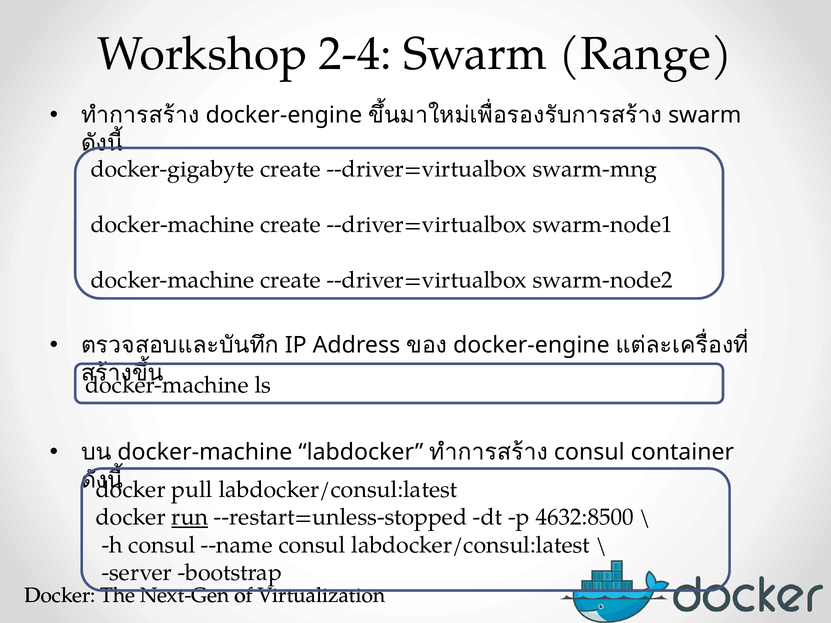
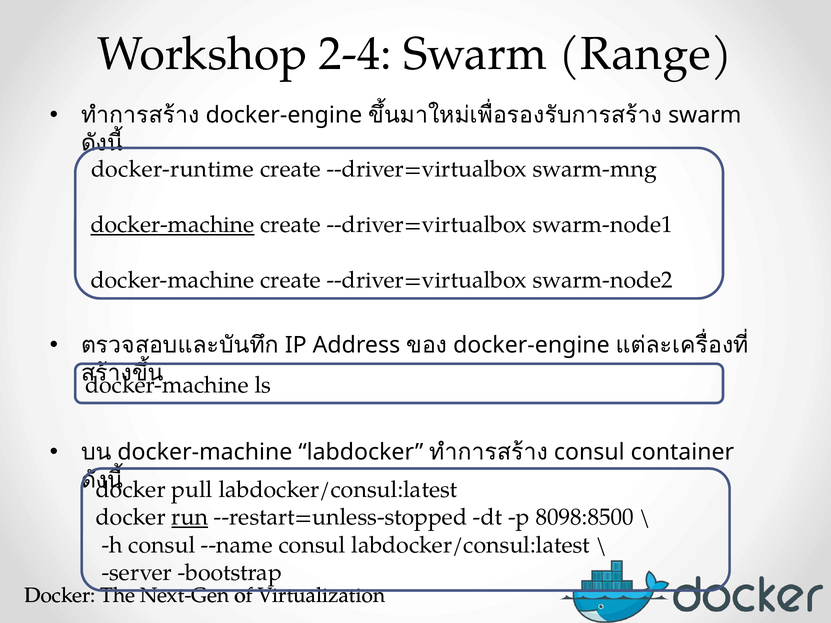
docker-gigabyte: docker-gigabyte -> docker-runtime (172, 169)
docker-machine underline: none -> present (173, 225)
4632:8500: 4632:8500 -> 8098:8500 (585, 517)
